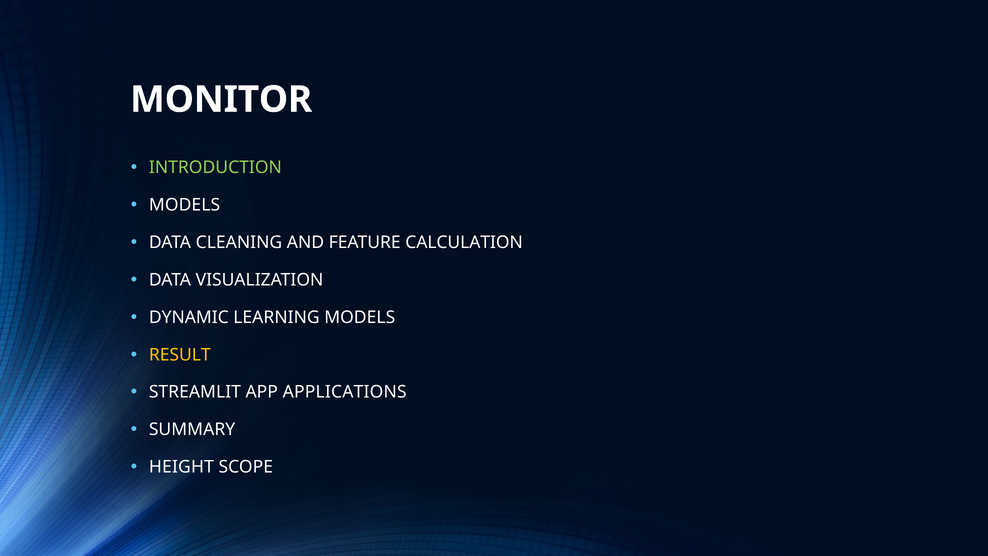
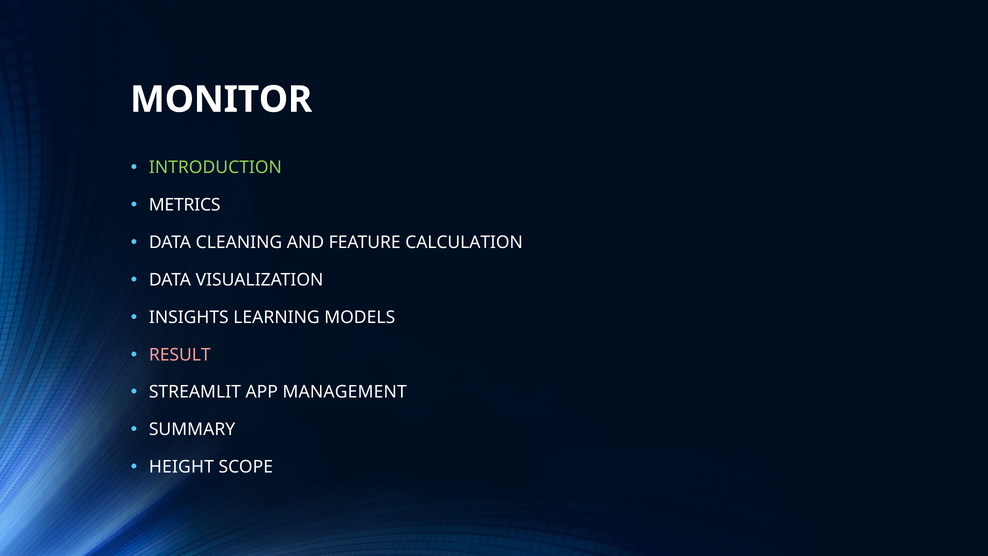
MODELS: MODELS -> METRICS (185, 205)
DYNAMIC: DYNAMIC -> INSIGHTS (189, 317)
RESULT colour: yellow -> pink (180, 355)
APPLICATIONS: APPLICATIONS -> MANAGEMENT (345, 392)
